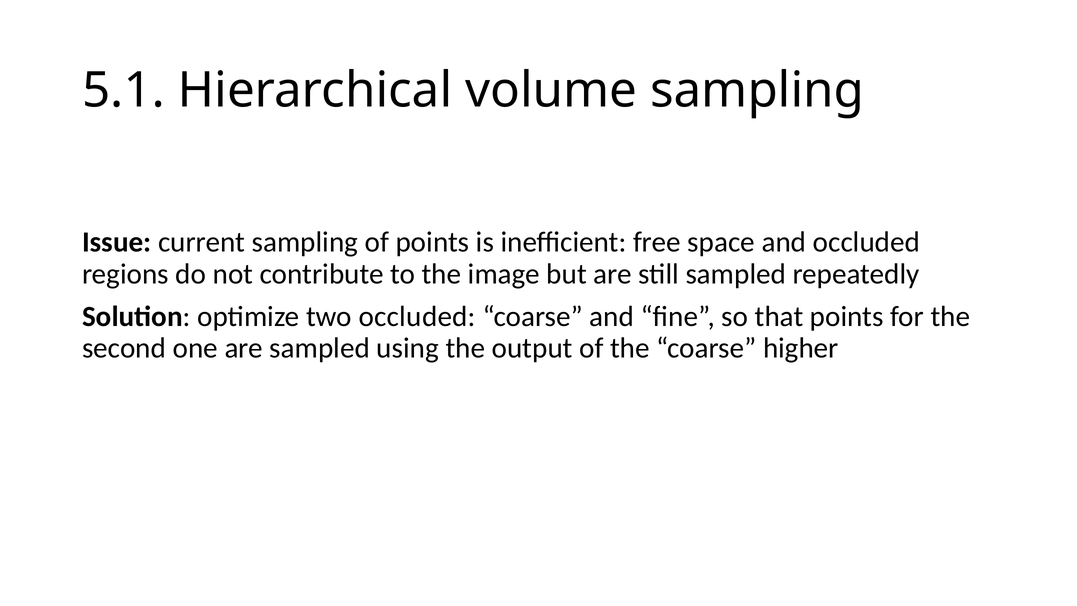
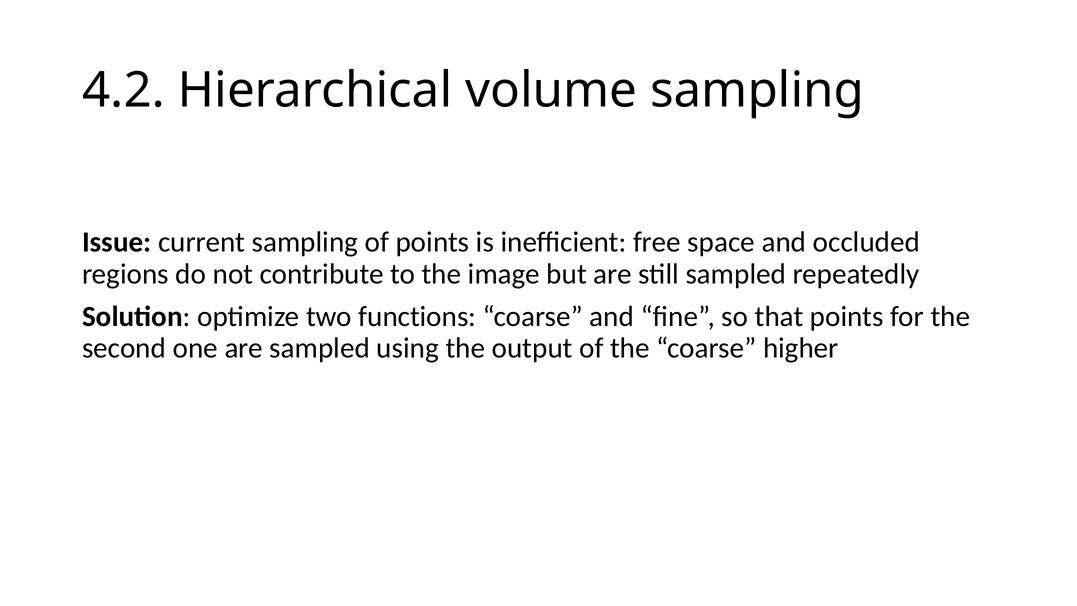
5.1: 5.1 -> 4.2 (124, 90)
two occluded: occluded -> functions (417, 317)
